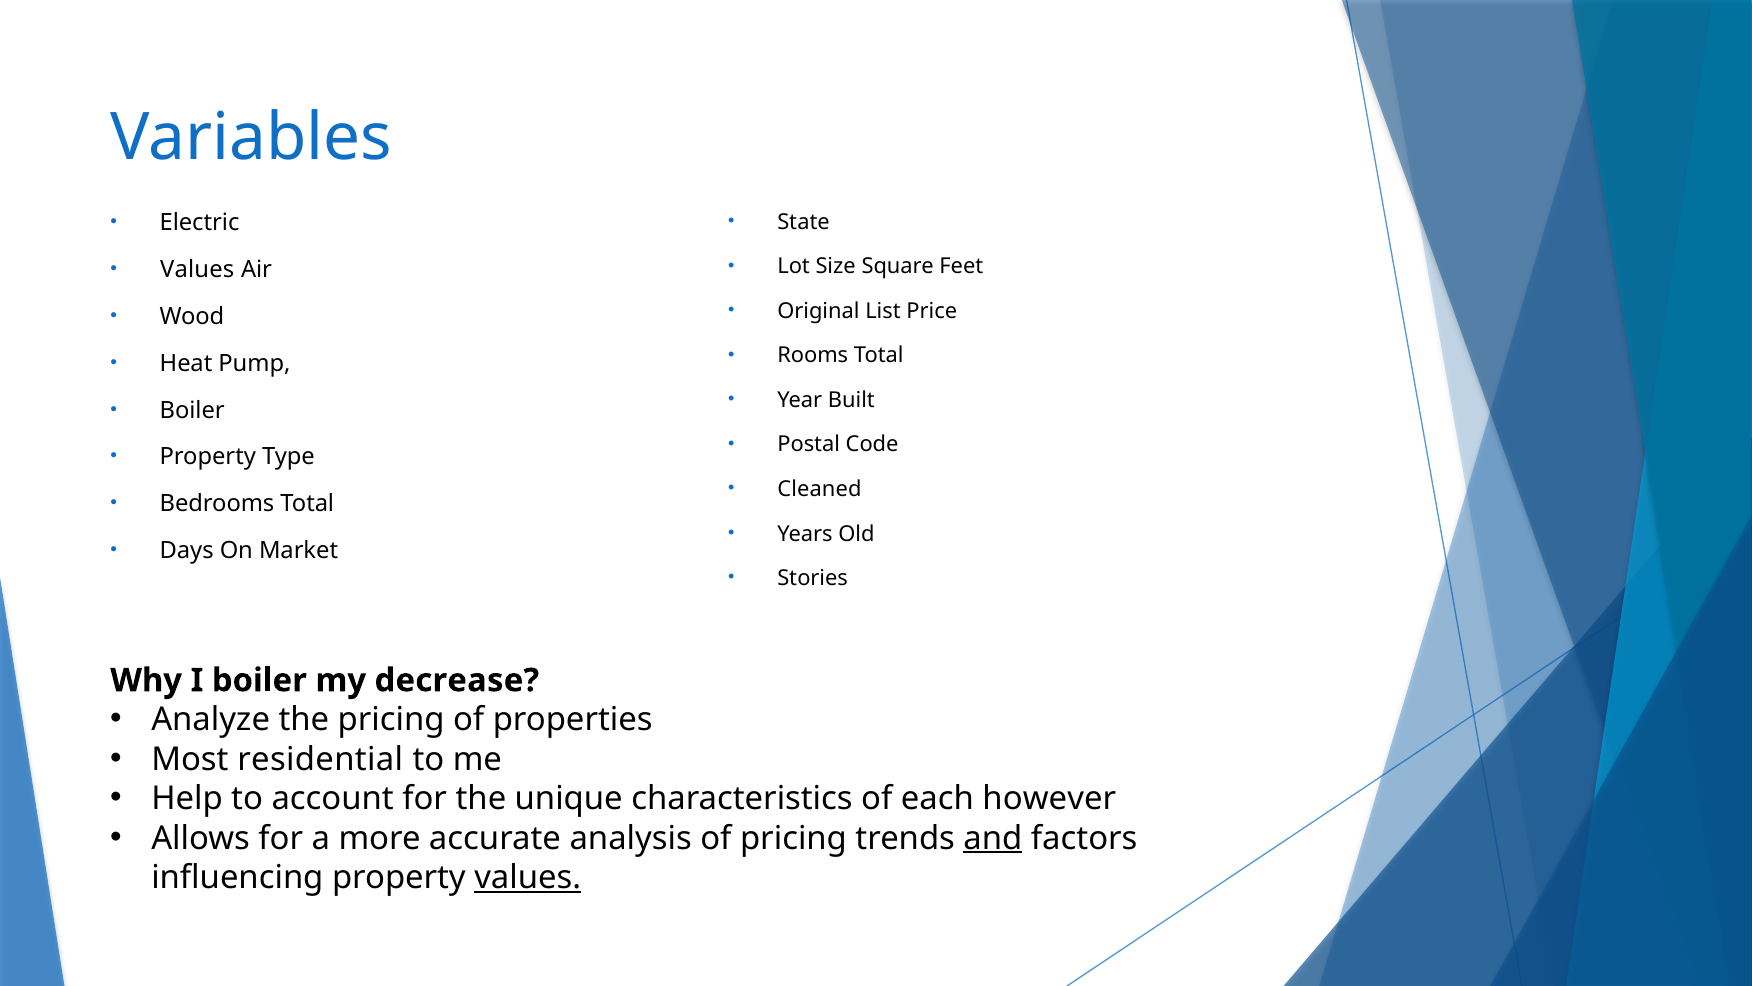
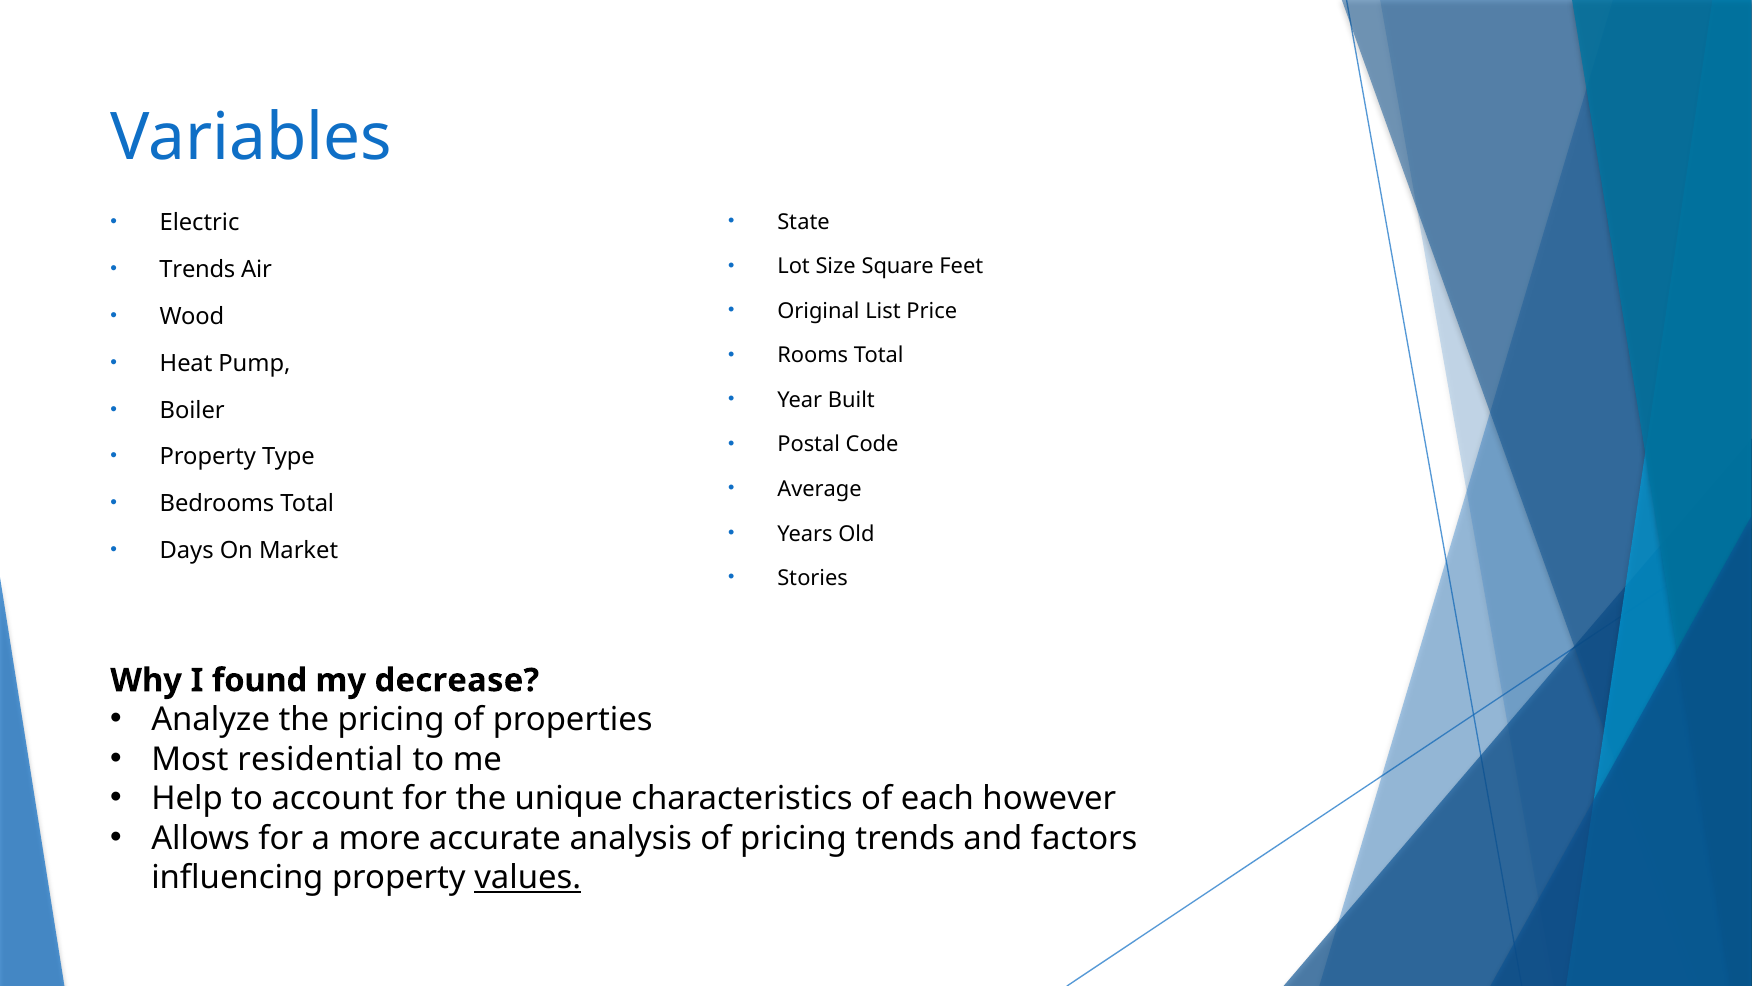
Values: Values -> Trends (197, 270)
Cleaned: Cleaned -> Average (820, 489)
I boiler: boiler -> found (259, 680)
and underline: present -> none (993, 838)
